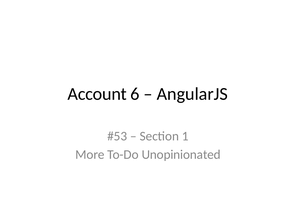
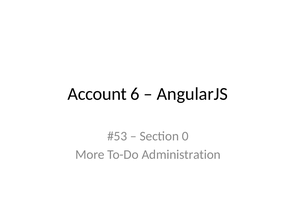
1: 1 -> 0 (185, 136)
Unopinionated: Unopinionated -> Administration (181, 155)
